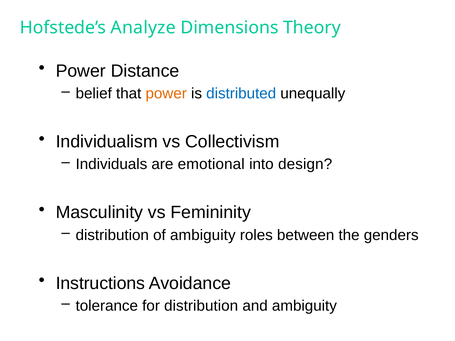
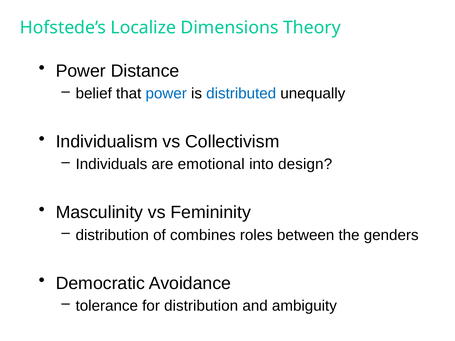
Analyze: Analyze -> Localize (143, 28)
power colour: orange -> blue (166, 94)
of ambiguity: ambiguity -> combines (203, 235)
Instructions: Instructions -> Democratic (100, 283)
